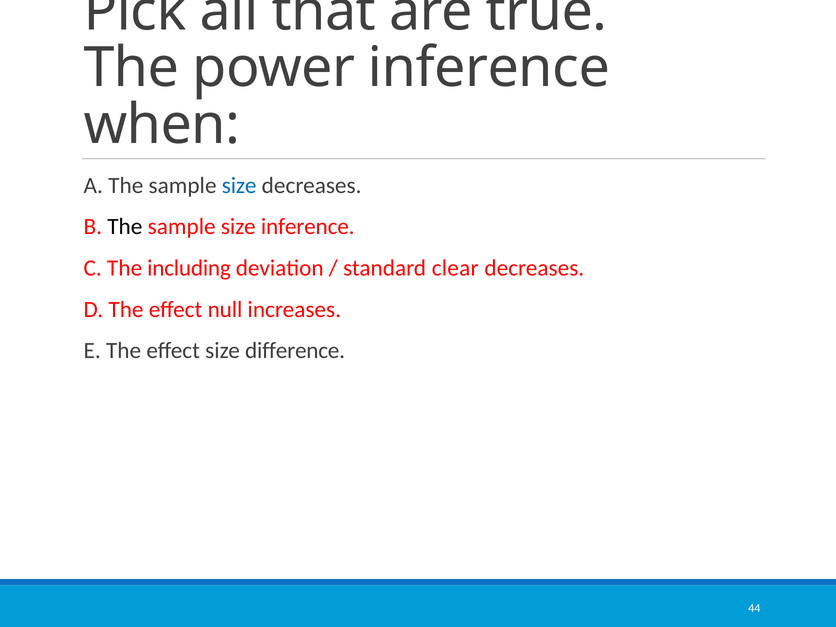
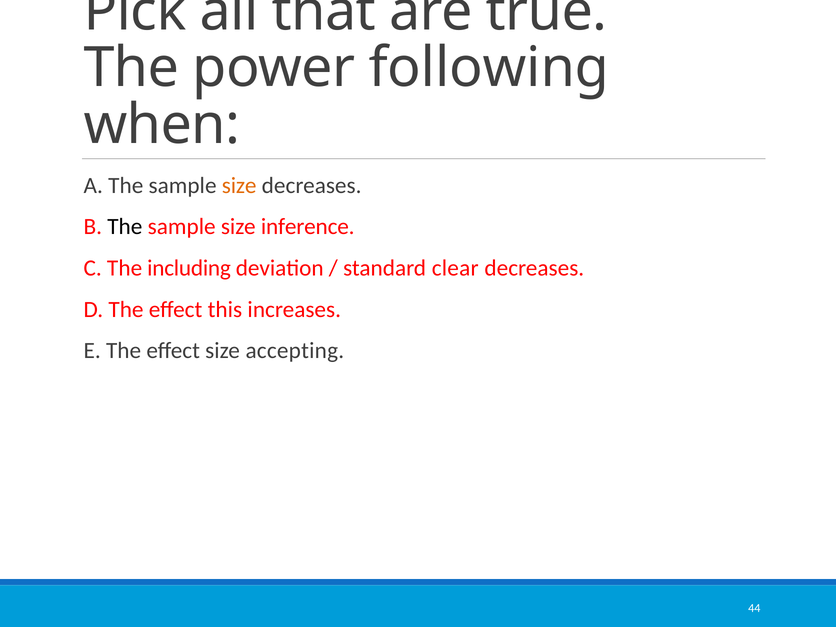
power inference: inference -> following (489, 68)
size colour: blue -> orange (239, 185)
null: null -> this (225, 309)
difference: difference -> accepting (295, 351)
